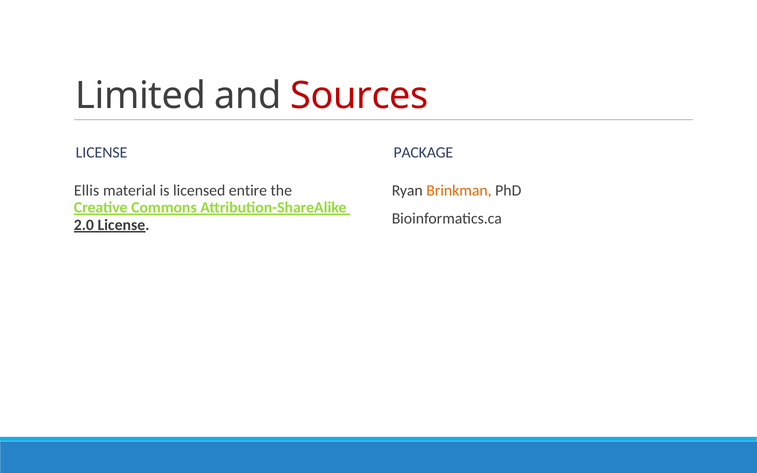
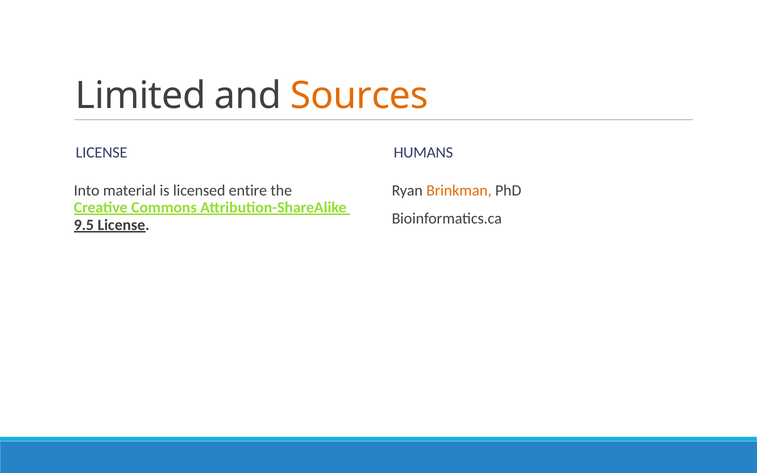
Sources colour: red -> orange (359, 96)
PACKAGE: PACKAGE -> HUMANS (423, 153)
Ellis: Ellis -> Into (87, 190)
2.0: 2.0 -> 9.5 (84, 225)
